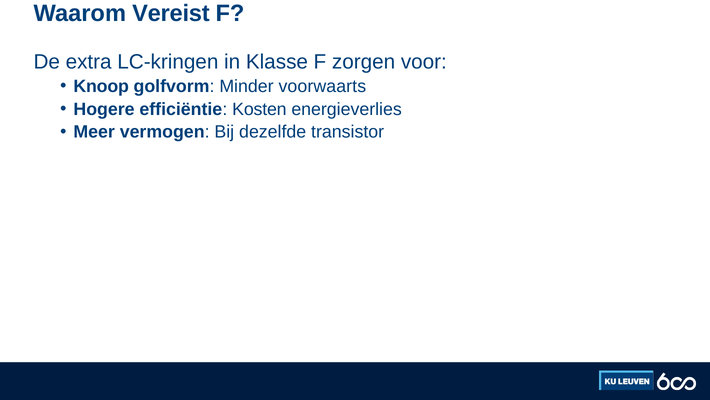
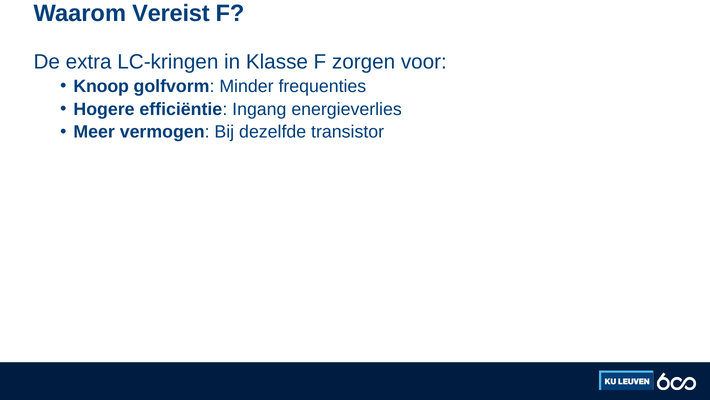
voorwaarts: voorwaarts -> frequenties (322, 86)
Kosten: Kosten -> Ingang (259, 109)
